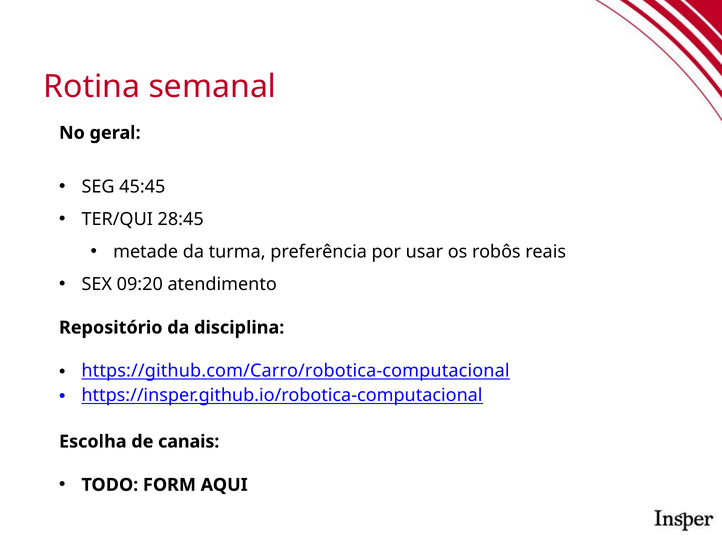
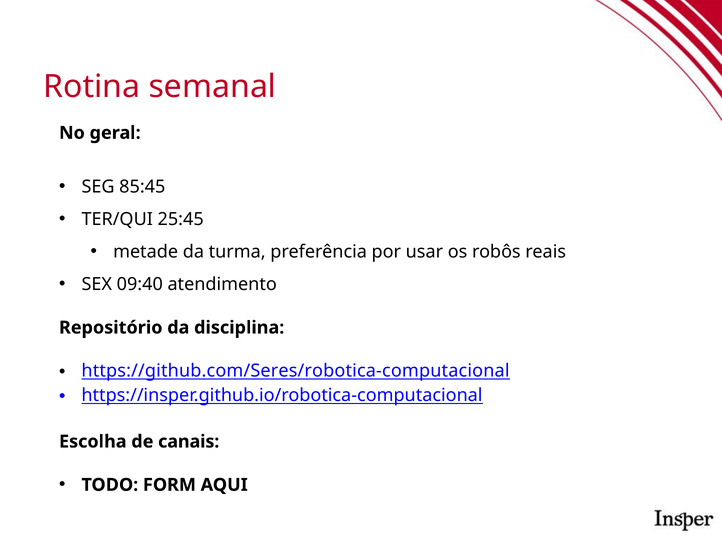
45:45: 45:45 -> 85:45 (142, 187)
28:45: 28:45 -> 25:45 (181, 220)
09:20: 09:20 -> 09:40 (140, 285)
https://github.com/Carro/robotica-computacional: https://github.com/Carro/robotica-computacional -> https://github.com/Seres/robotica-computacional (296, 371)
